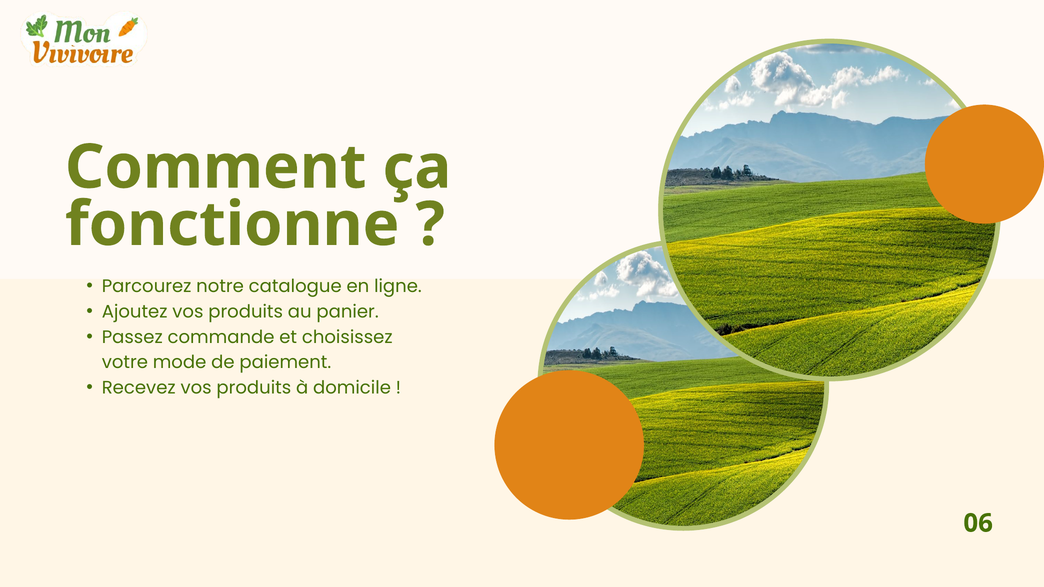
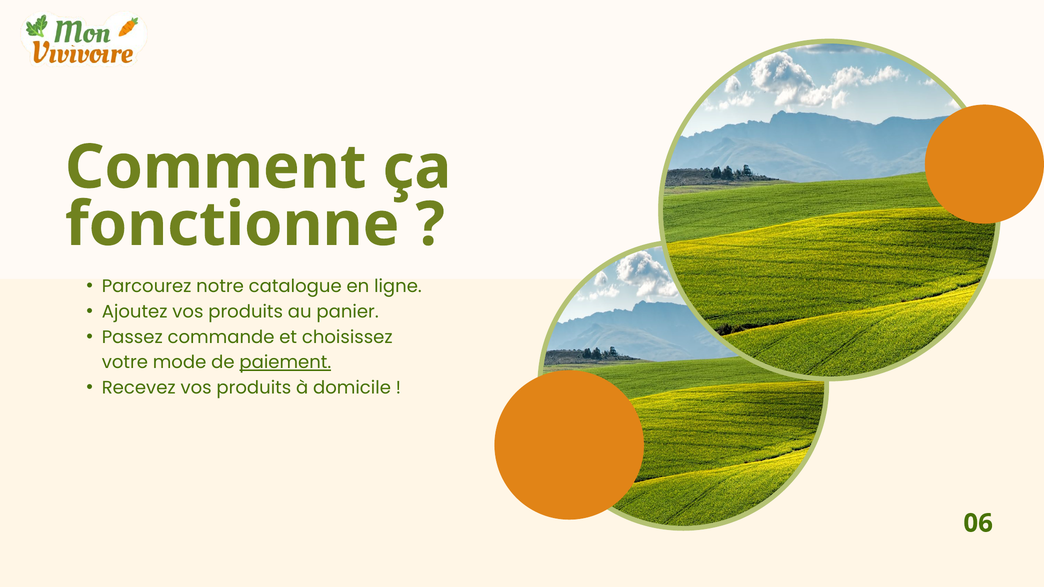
paiement underline: none -> present (285, 363)
